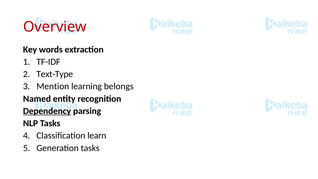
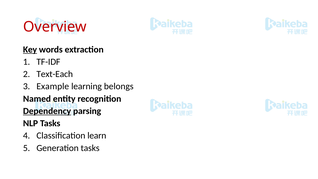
Key underline: none -> present (30, 49)
Text-Type: Text-Type -> Text-Each (55, 74)
Mention: Mention -> Example (53, 86)
